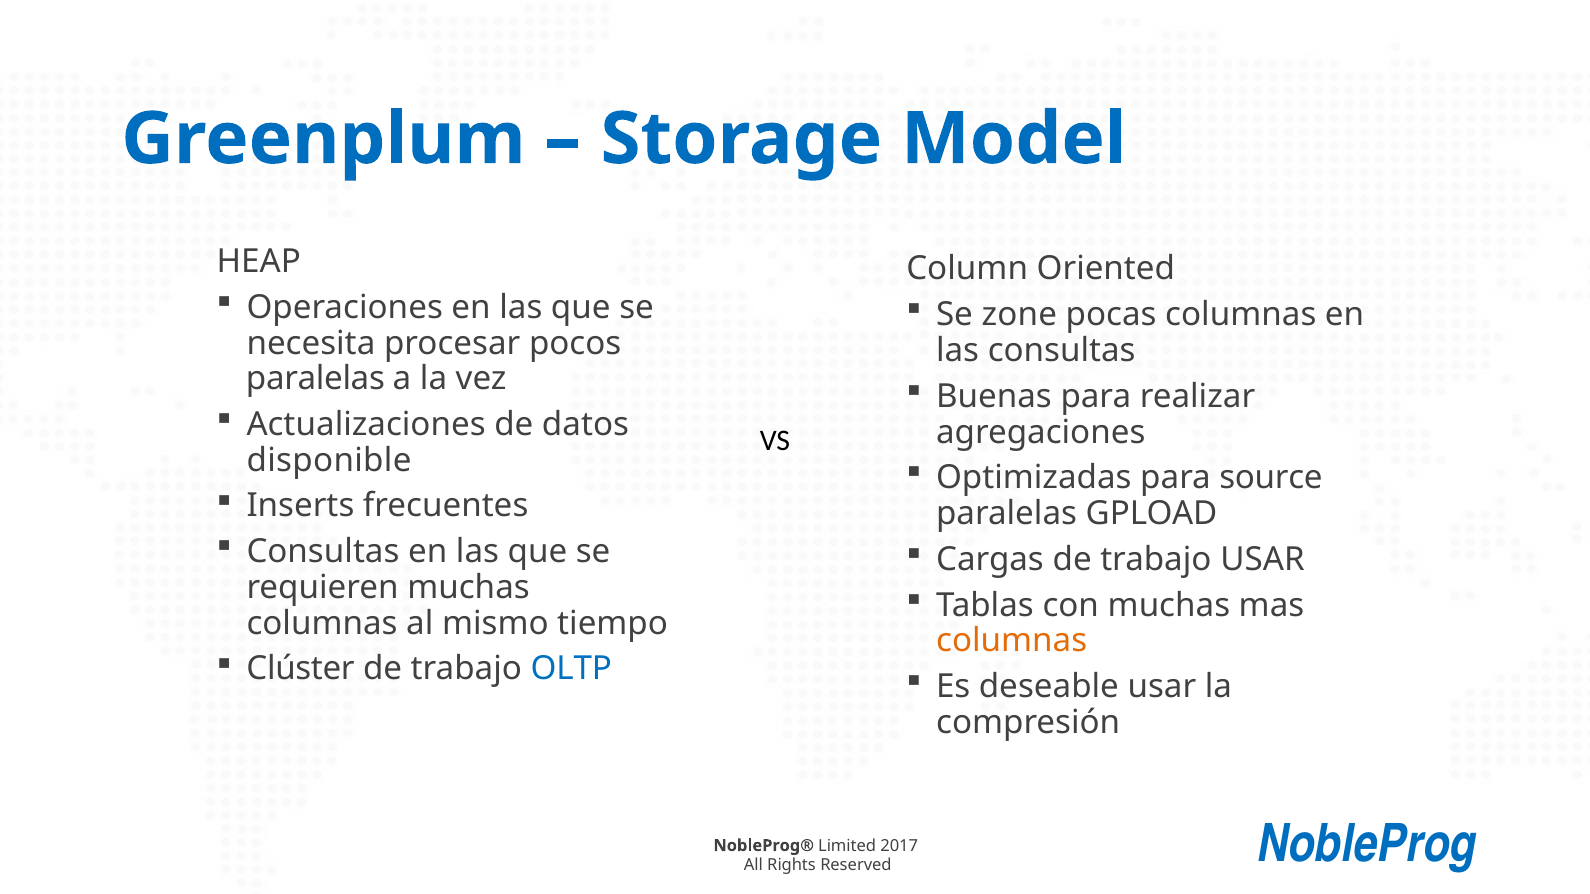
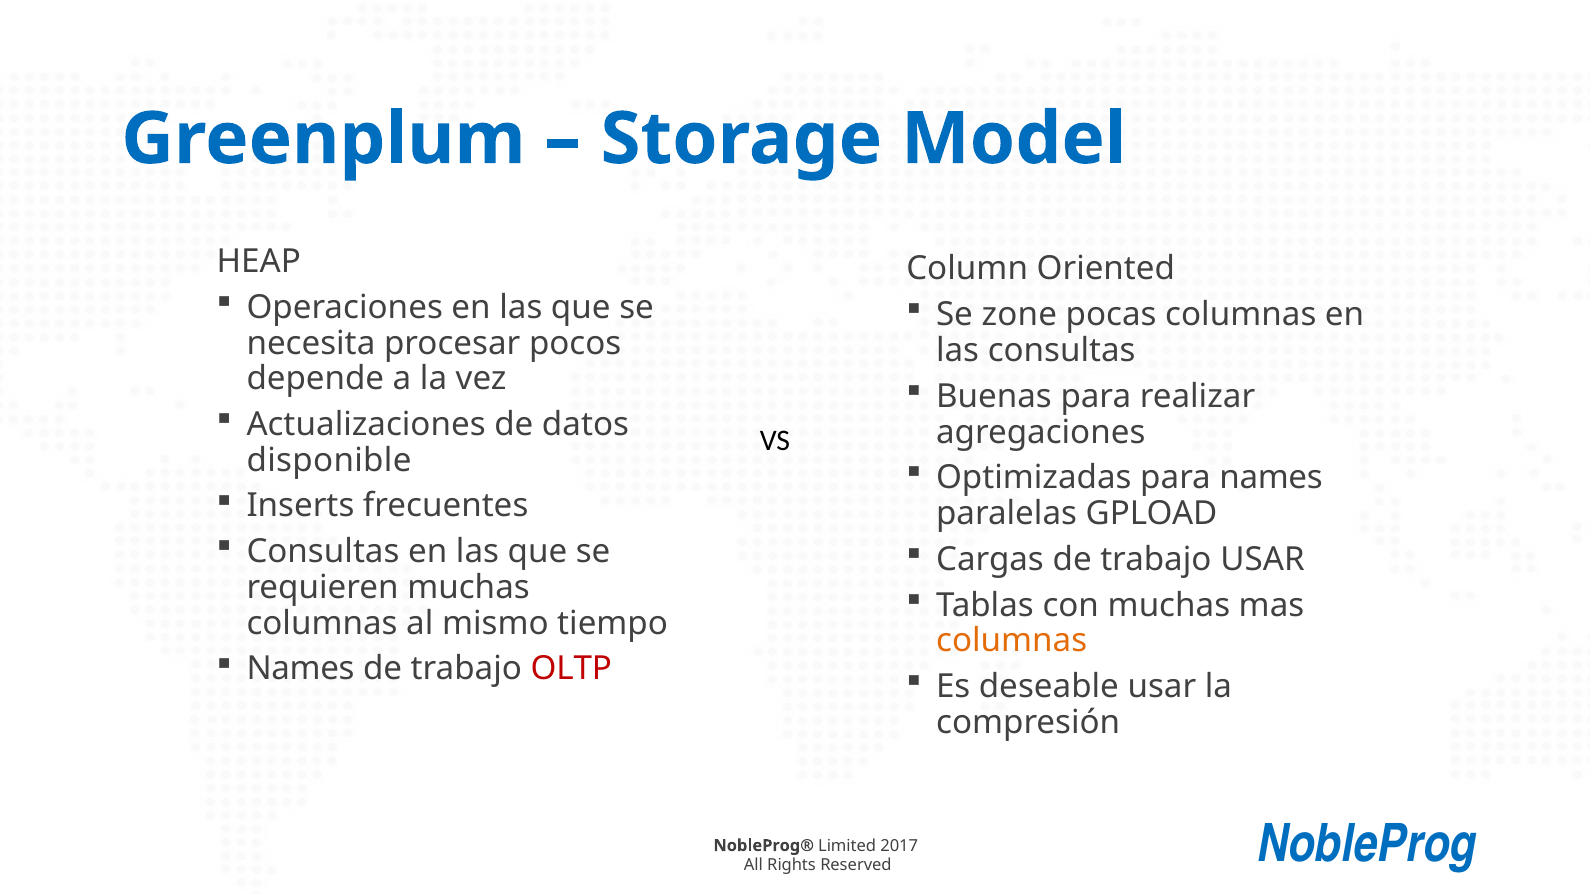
paralelas: paralelas -> depende (315, 379)
para source: source -> names (1271, 478)
Clúster: Clúster -> Names (301, 669)
OLTP colour: blue -> red (571, 669)
